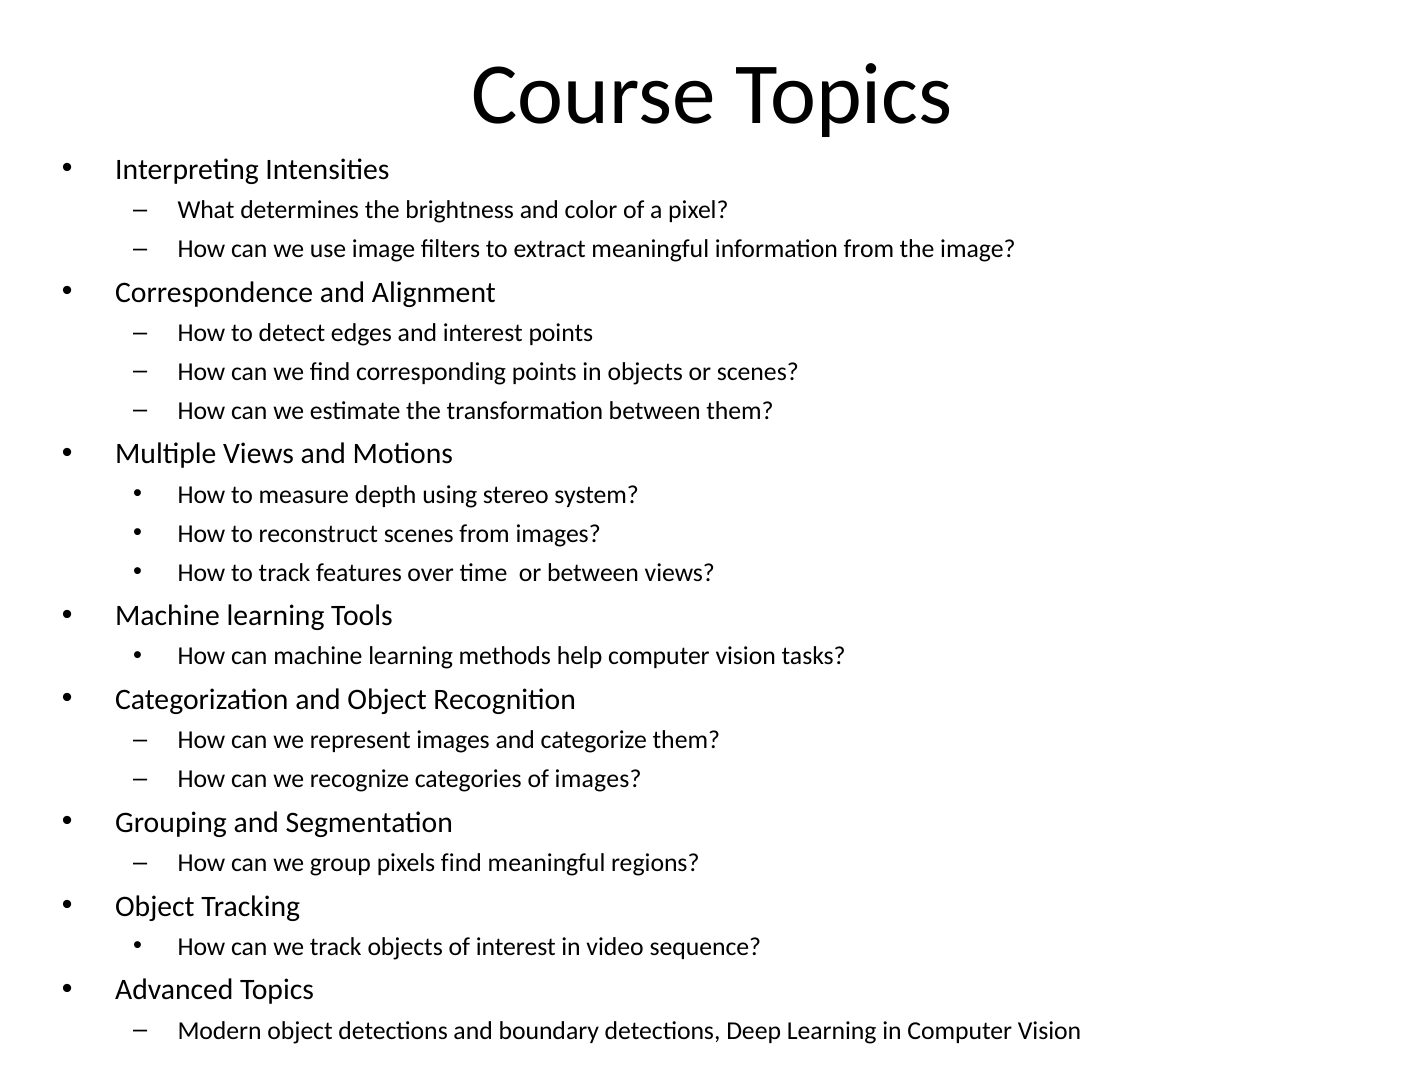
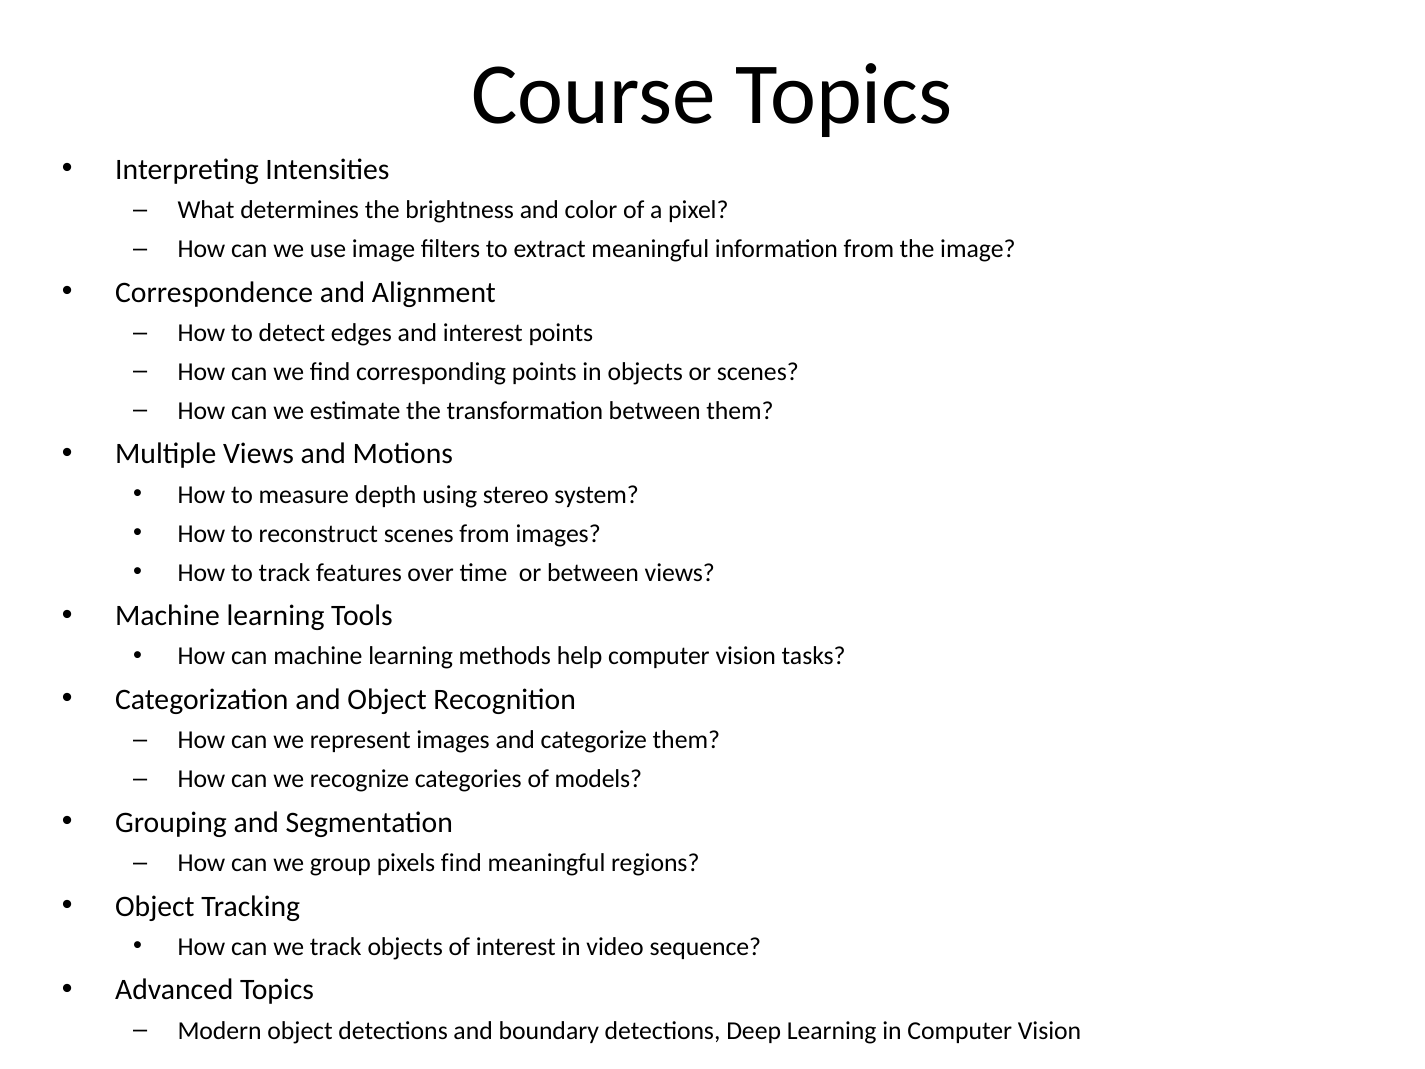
of images: images -> models (598, 779)
